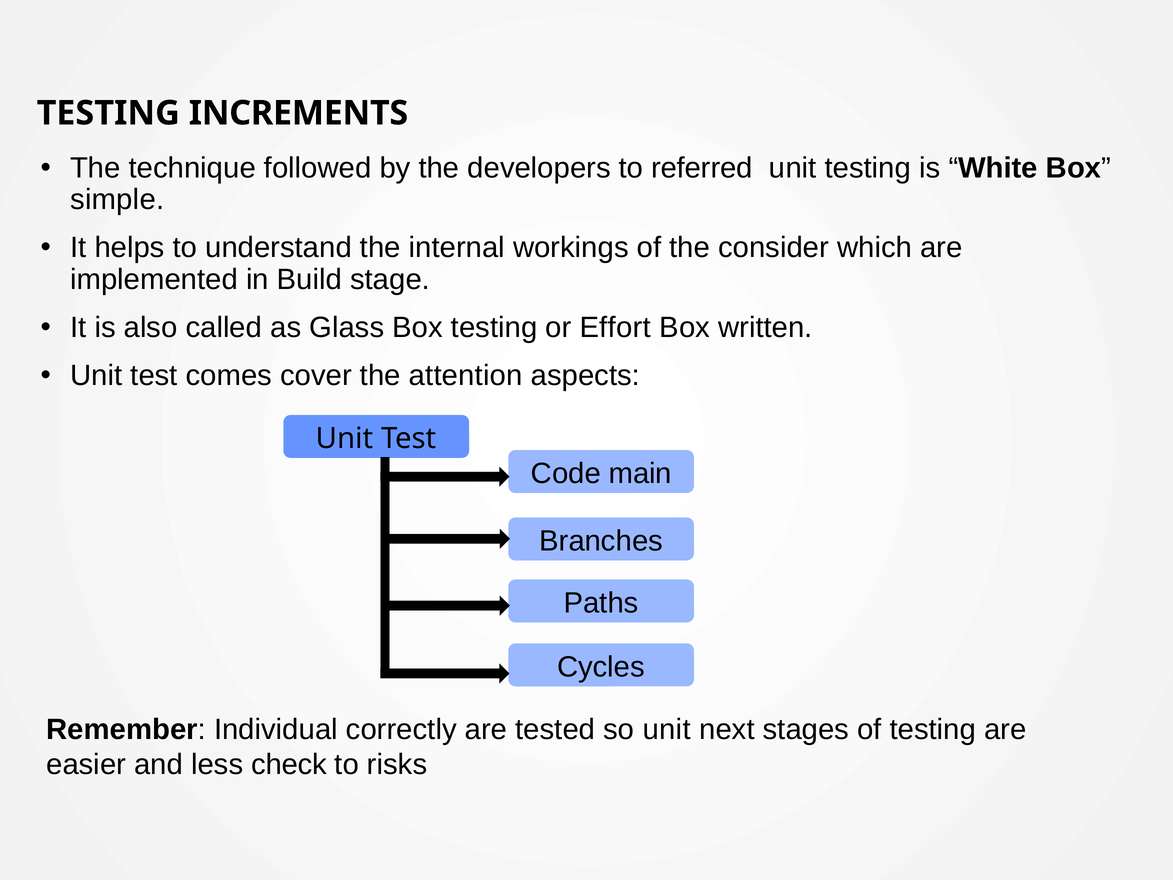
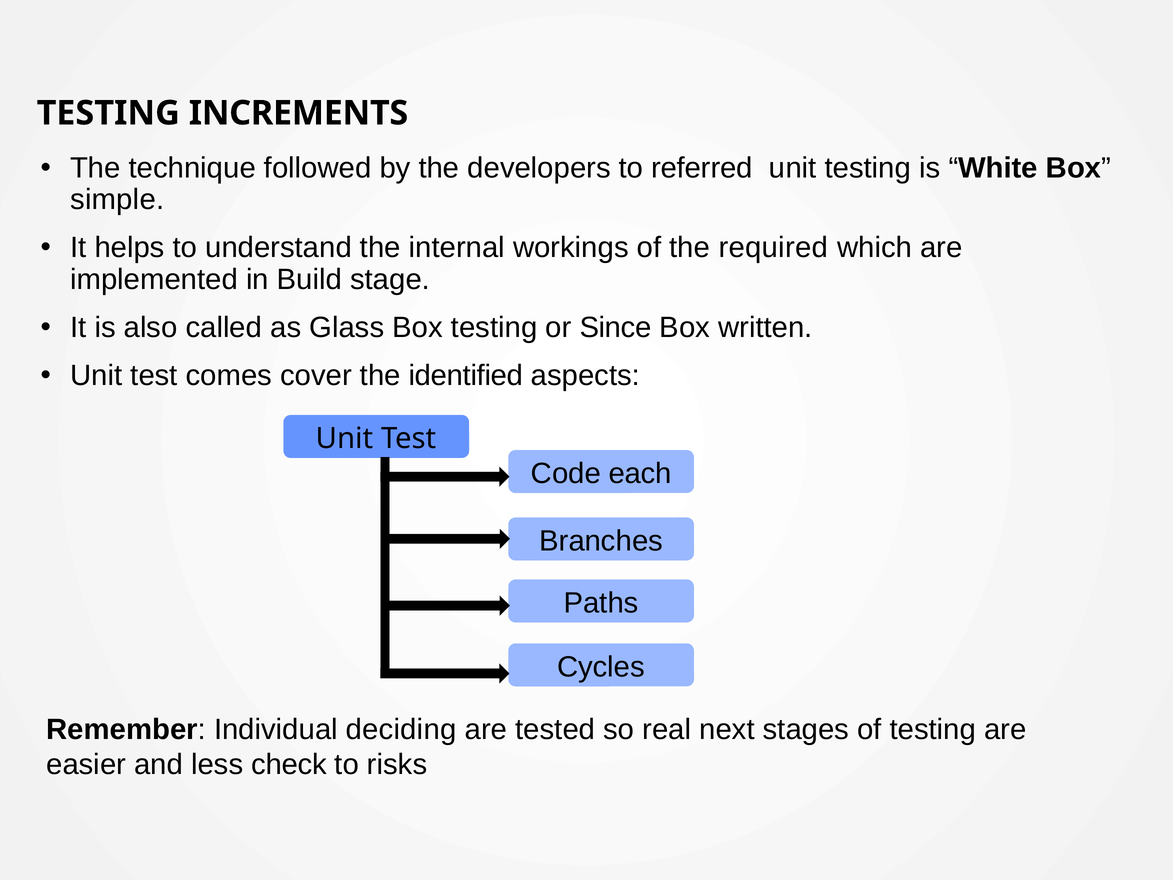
consider: consider -> required (773, 248)
Effort: Effort -> Since (616, 327)
attention: attention -> identified (466, 375)
main: main -> each (640, 473)
correctly: correctly -> deciding (401, 729)
so unit: unit -> real (667, 729)
